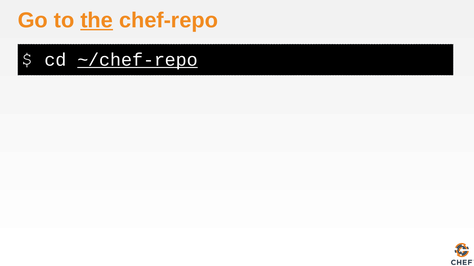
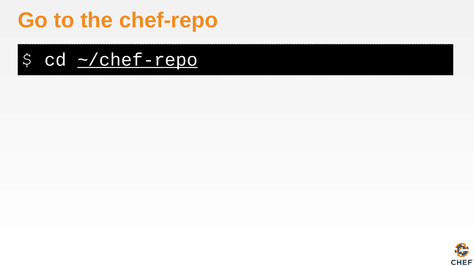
the underline: present -> none (97, 20)
